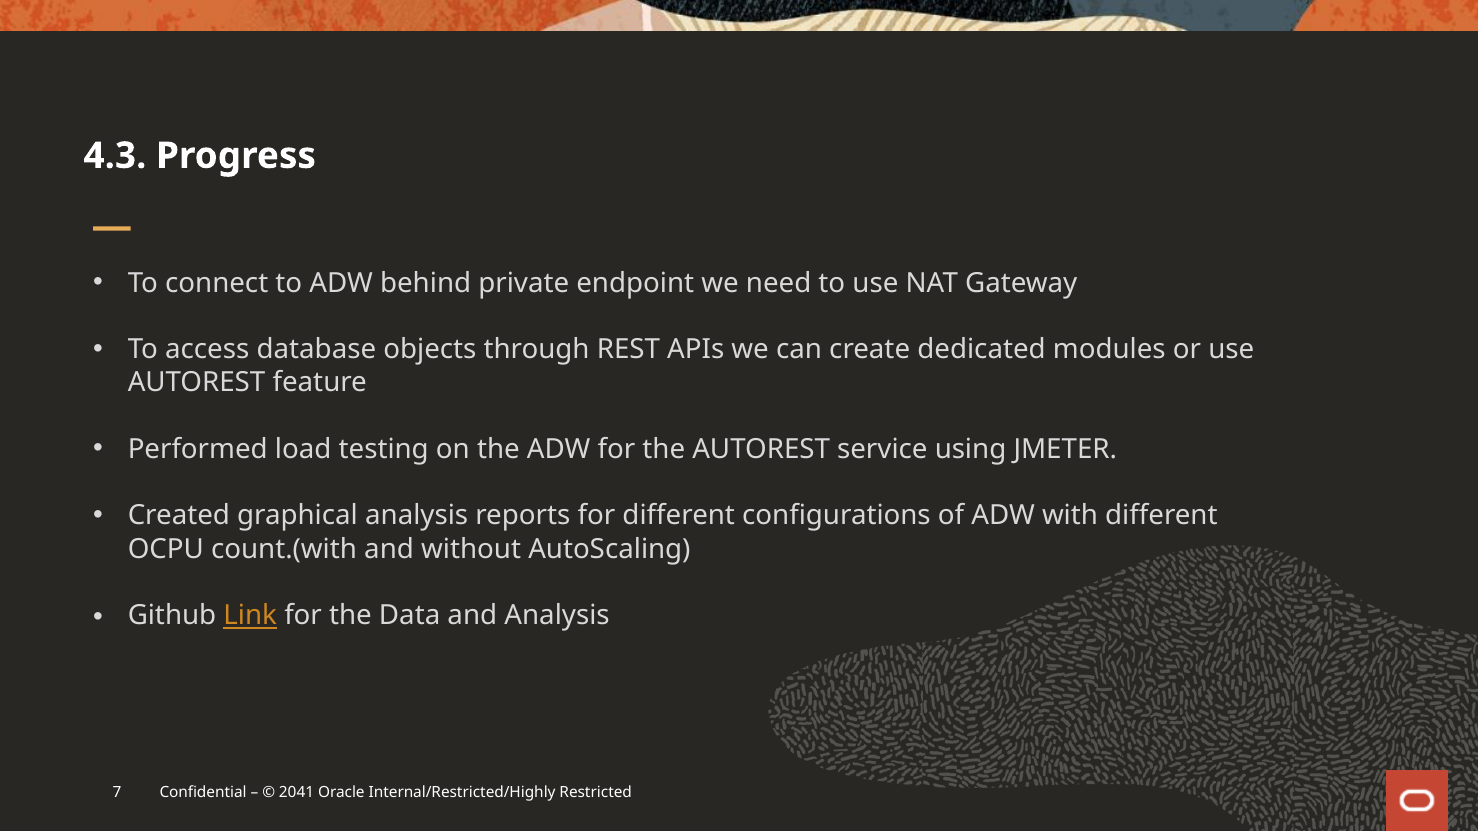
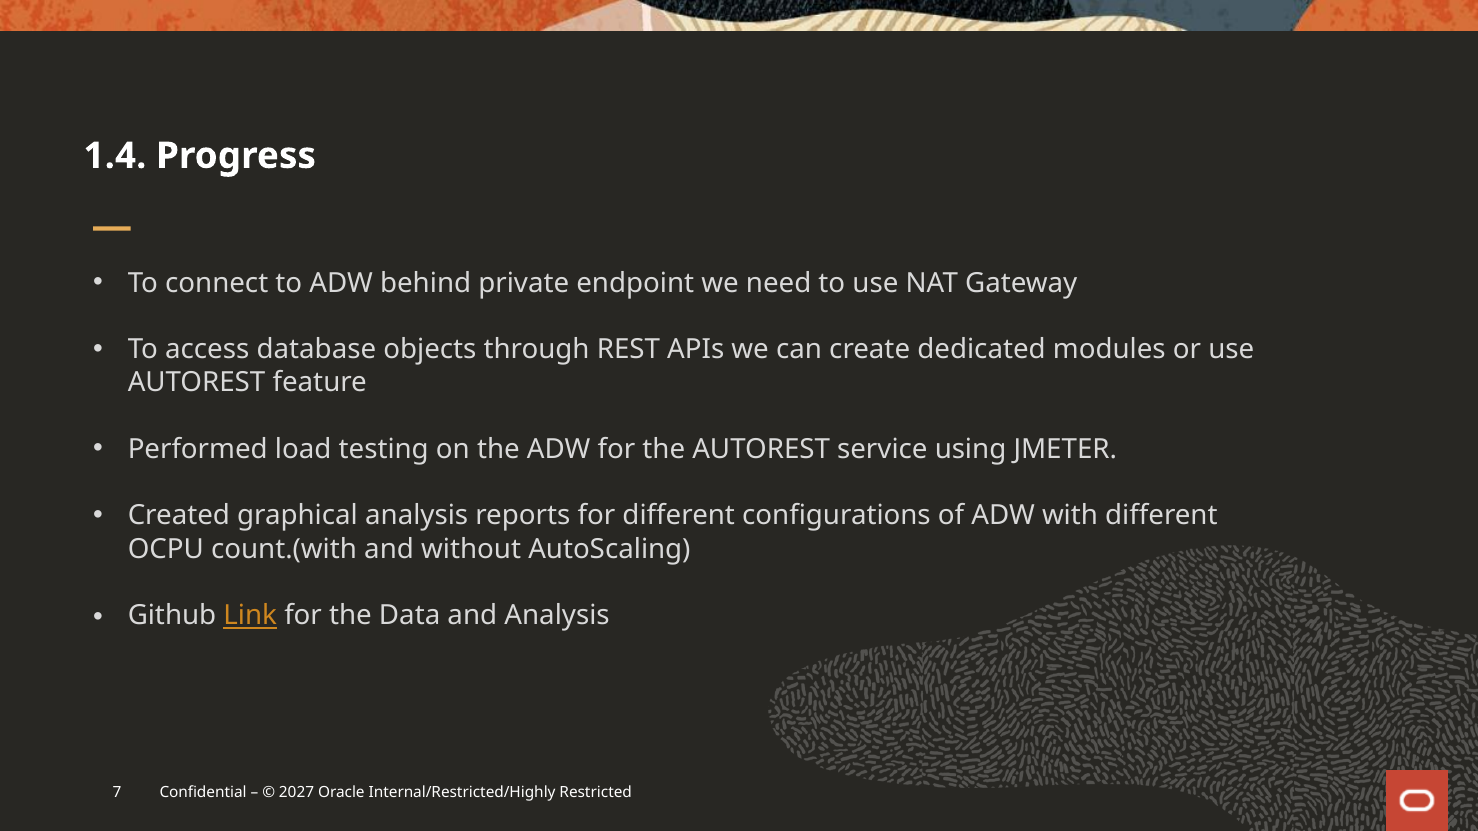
4.3: 4.3 -> 1.4 (115, 156)
2041: 2041 -> 2027 (297, 793)
